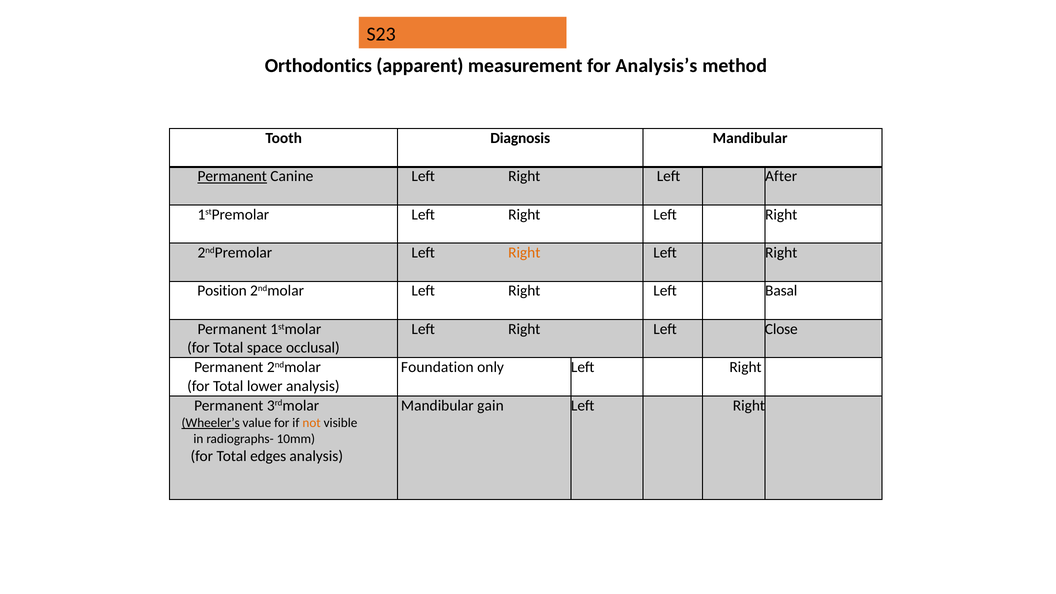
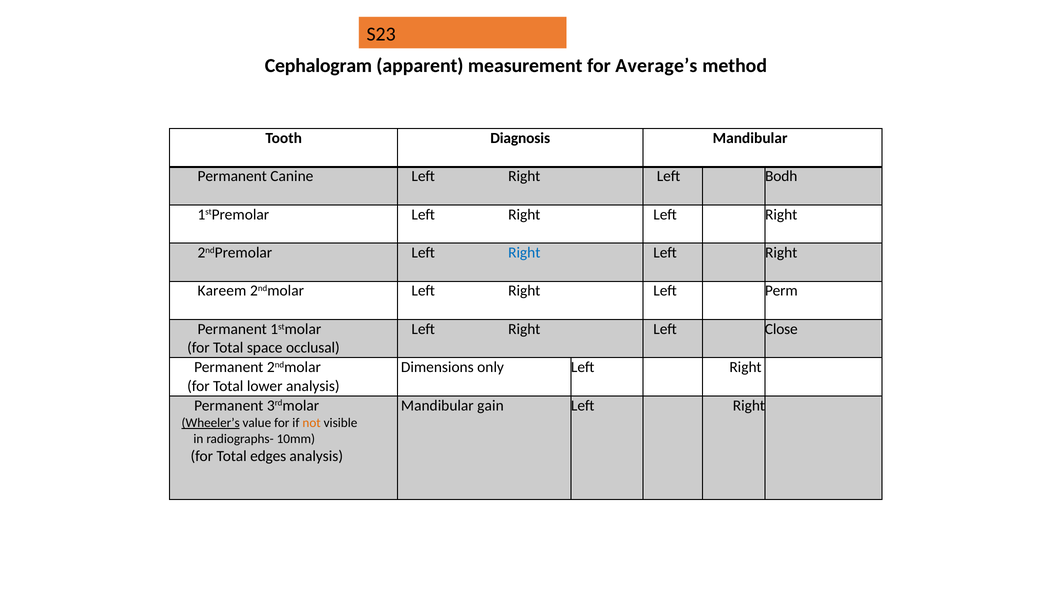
Orthodontics: Orthodontics -> Cephalogram (318, 66)
Analysis’s: Analysis’s -> Average’s (656, 66)
Permanent underline: present -> none (232, 176)
After: After -> Bodh (781, 176)
Right colour: orange -> blue (524, 253)
Position: Position -> Kareem (222, 291)
Basal: Basal -> Perm (781, 291)
Foundation: Foundation -> Dimensions (437, 367)
